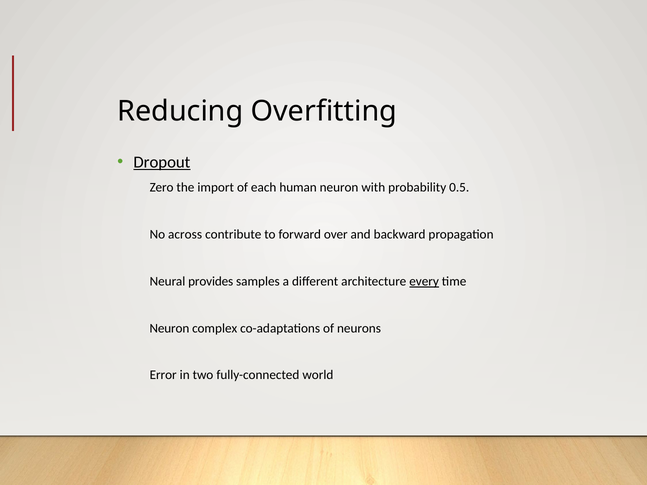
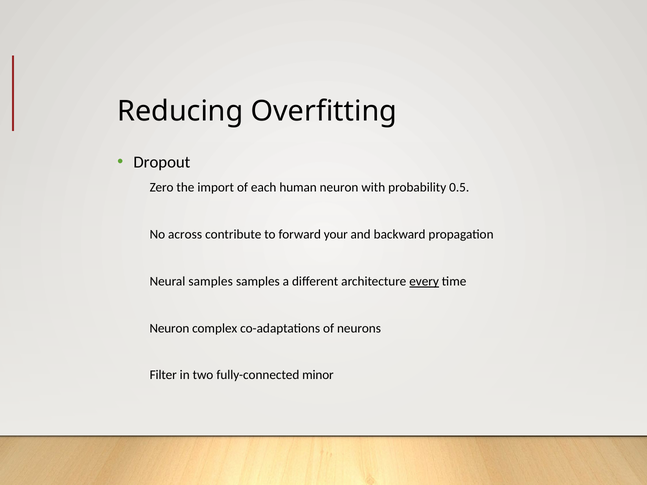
Dropout underline: present -> none (162, 162)
over: over -> your (336, 234)
Neural provides: provides -> samples (211, 281)
Error: Error -> Filter (163, 375)
world: world -> minor (318, 375)
